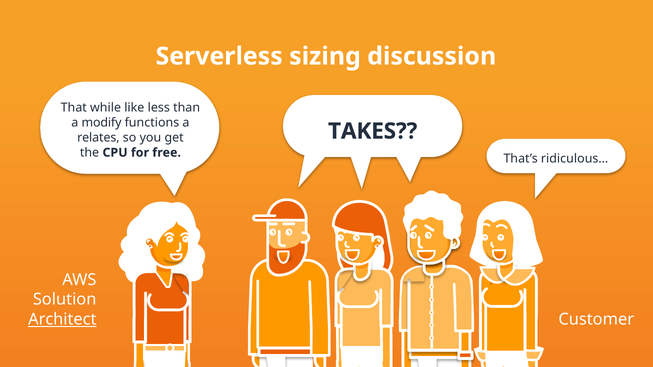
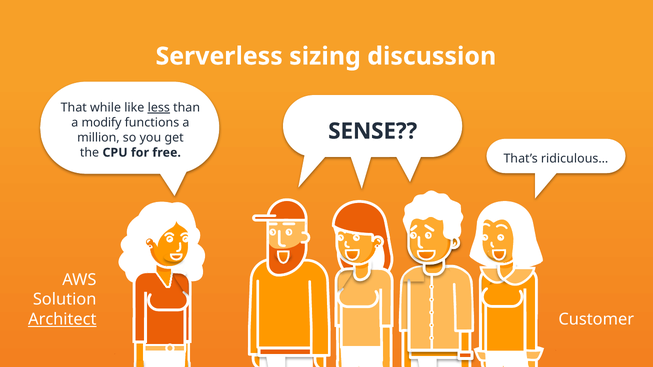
less underline: none -> present (159, 108)
TAKES: TAKES -> SENSE (373, 131)
relates: relates -> million (98, 138)
